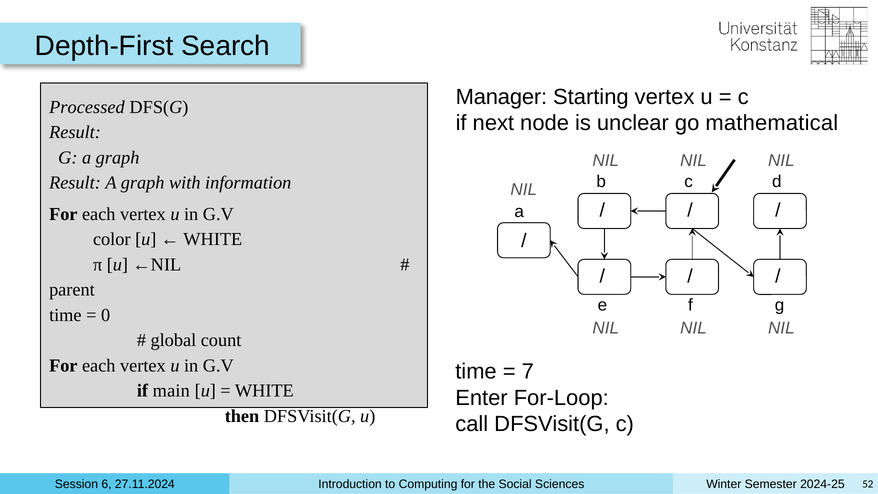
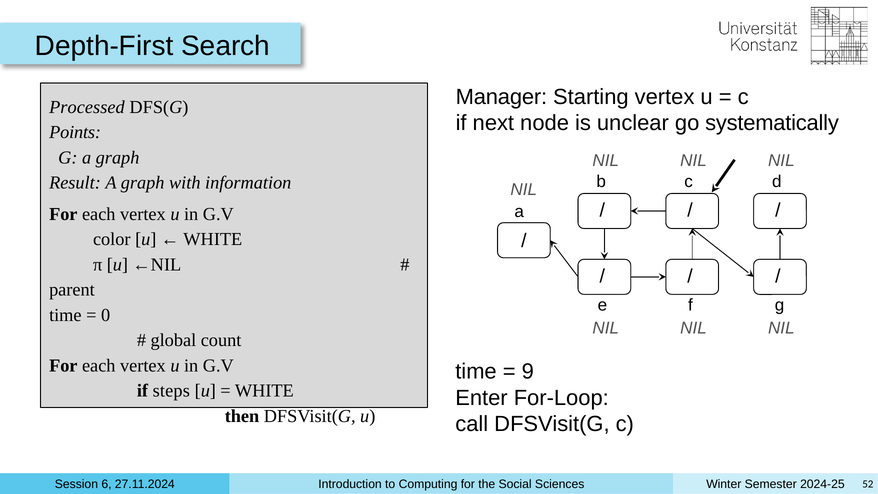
mathematical: mathematical -> systematically (772, 123)
Result: Result -> Points (75, 132)
7: 7 -> 9 (528, 371)
main: main -> steps (171, 391)
